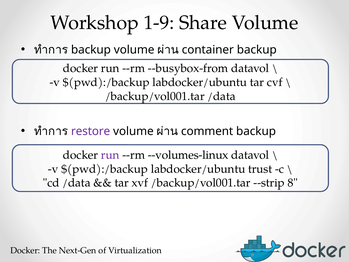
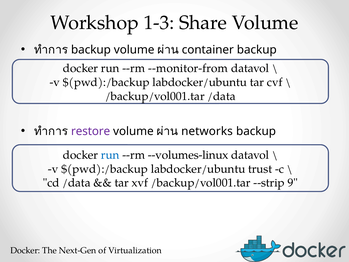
1-9: 1-9 -> 1-3 (159, 23)
--busybox-from: --busybox-from -> --monitor-from (188, 68)
comment: comment -> networks (207, 131)
run colour: purple -> blue (110, 155)
8: 8 -> 9 (293, 183)
